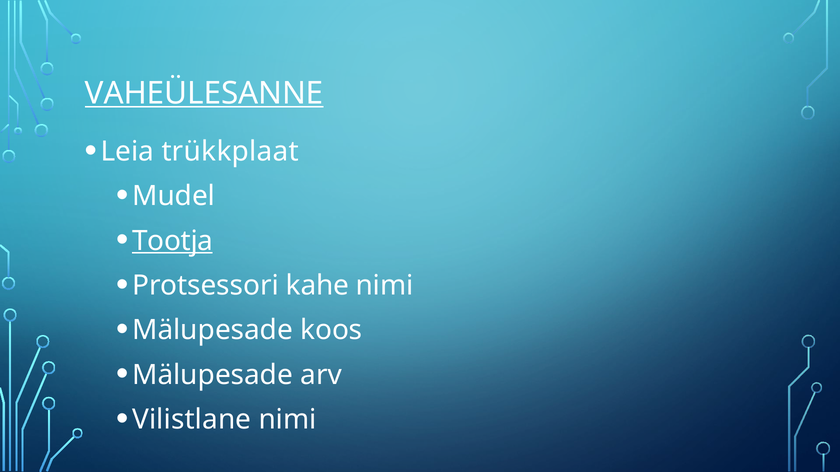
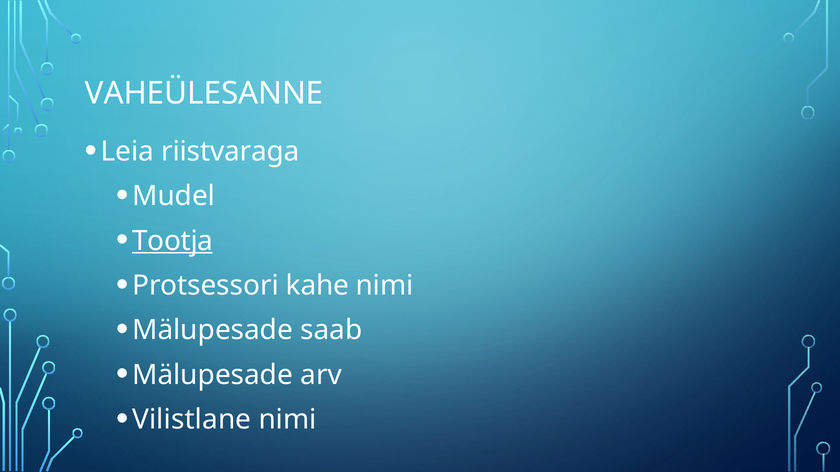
VAHEÜLESANNE underline: present -> none (204, 93)
trükkplaat: trükkplaat -> riistvaraga (230, 152)
koos: koos -> saab (331, 331)
